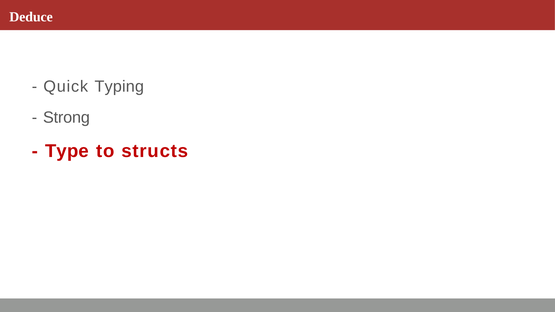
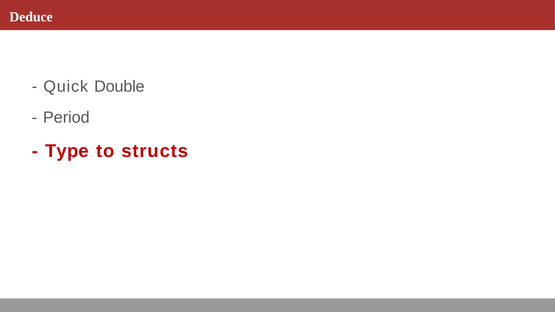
Typing: Typing -> Double (119, 87)
Strong: Strong -> Period (66, 118)
